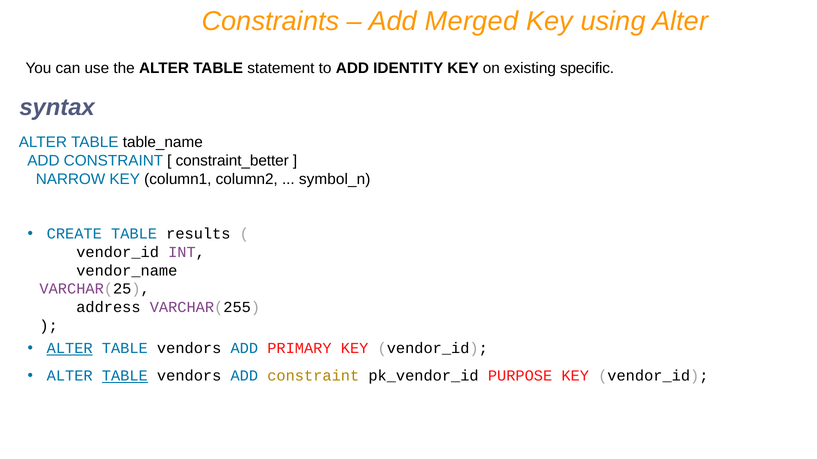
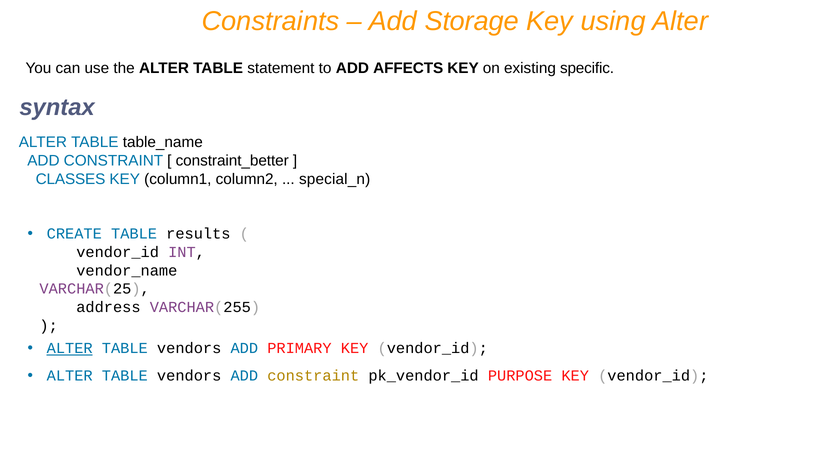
Merged: Merged -> Storage (472, 21)
IDENTITY: IDENTITY -> AFFECTS (408, 68)
NARROW: NARROW -> CLASSES (71, 179)
symbol_n: symbol_n -> special_n (335, 179)
TABLE underline: present -> none (125, 376)
